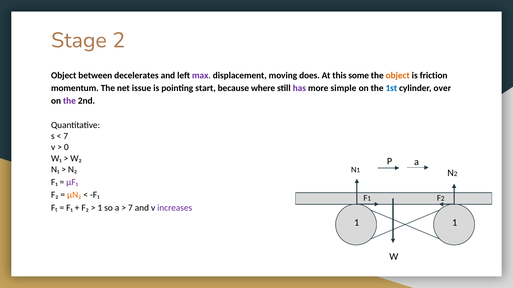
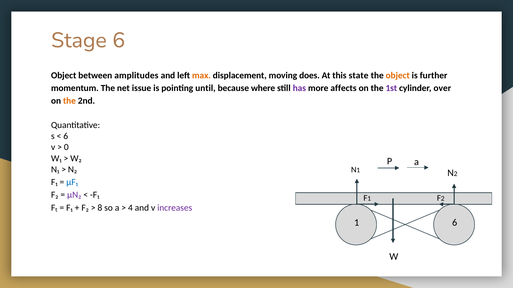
Stage 2: 2 -> 6 (119, 40)
decelerates: decelerates -> amplitudes (136, 75)
max colour: purple -> orange (201, 75)
some: some -> state (359, 75)
friction: friction -> further (434, 75)
start: start -> until (205, 88)
simple: simple -> affects (344, 88)
1st colour: blue -> purple (391, 88)
the colour: purple -> orange (69, 101)
7: 7 -> 6 (66, 136)
μF₁ colour: purple -> blue (72, 183)
μN₂ colour: orange -> purple (74, 195)
1: 1 -> 8 (100, 208)
7: 7 -> 4 (130, 208)
1 1: 1 -> 6 (455, 223)
